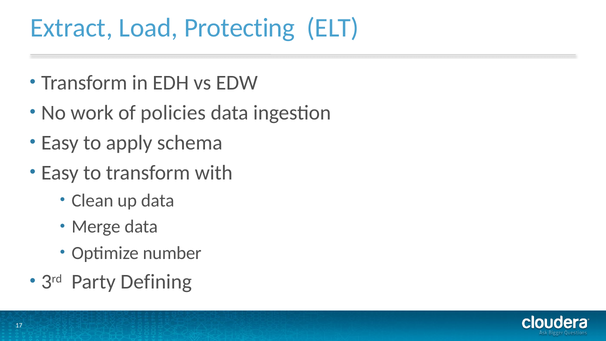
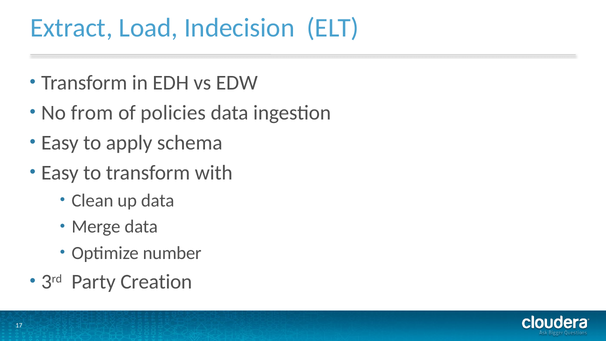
Protecting: Protecting -> Indecision (239, 28)
work: work -> from (92, 113)
Defining: Defining -> Creation (156, 282)
